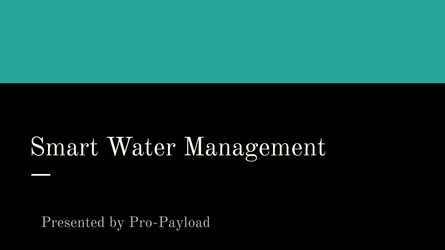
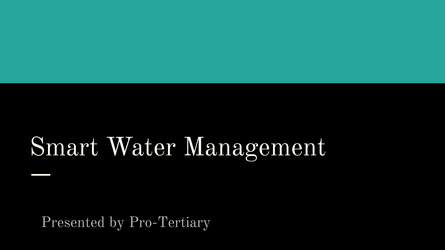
Pro-Payload: Pro-Payload -> Pro-Tertiary (170, 223)
